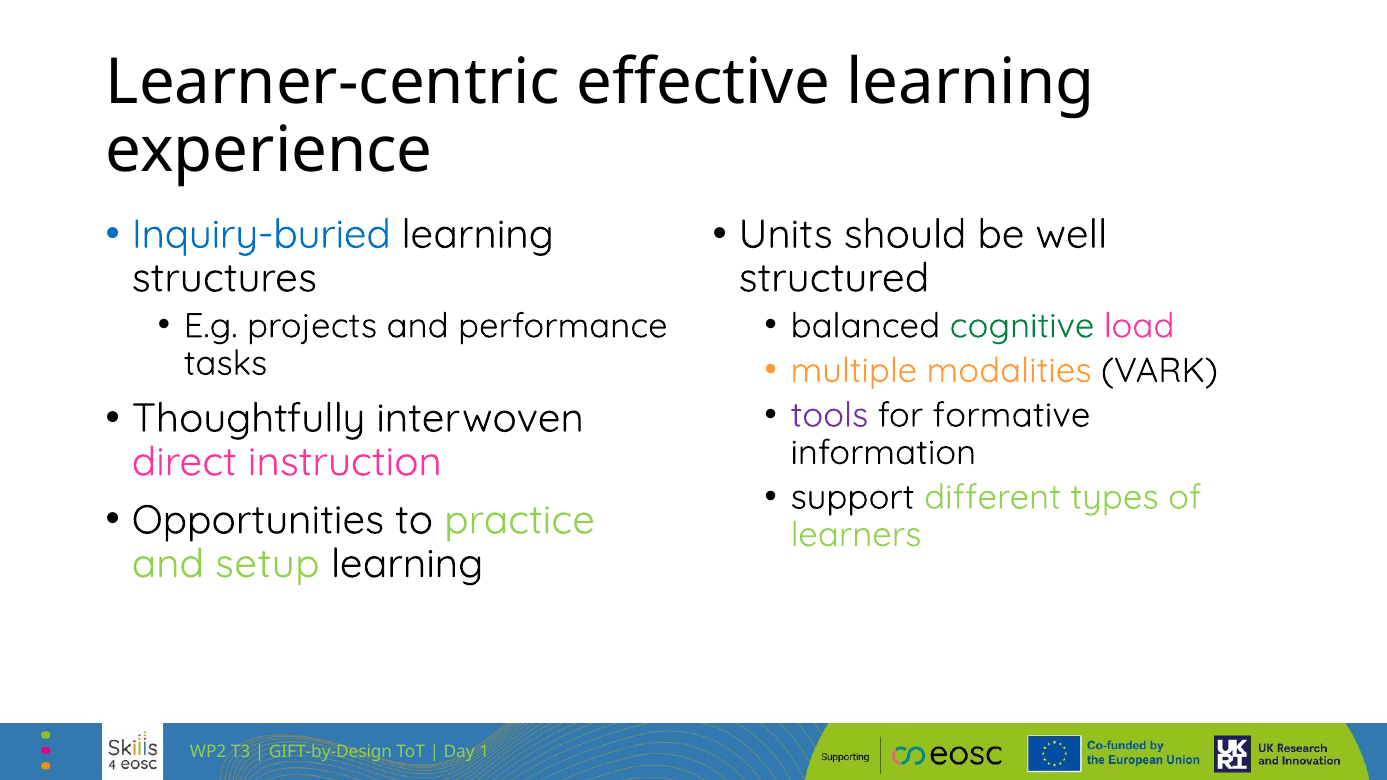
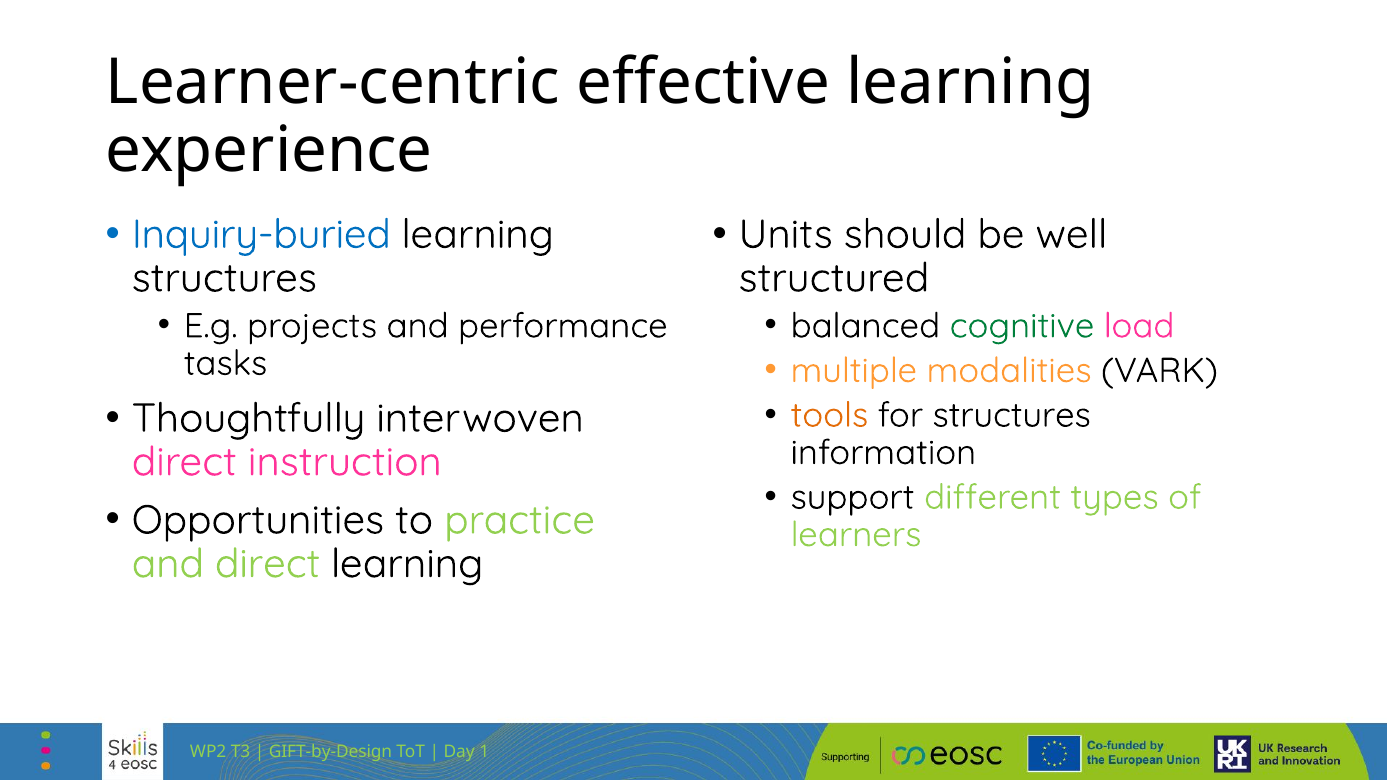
tools colour: purple -> orange (829, 415)
for formative: formative -> structures (1012, 415)
and setup: setup -> direct (268, 564)
